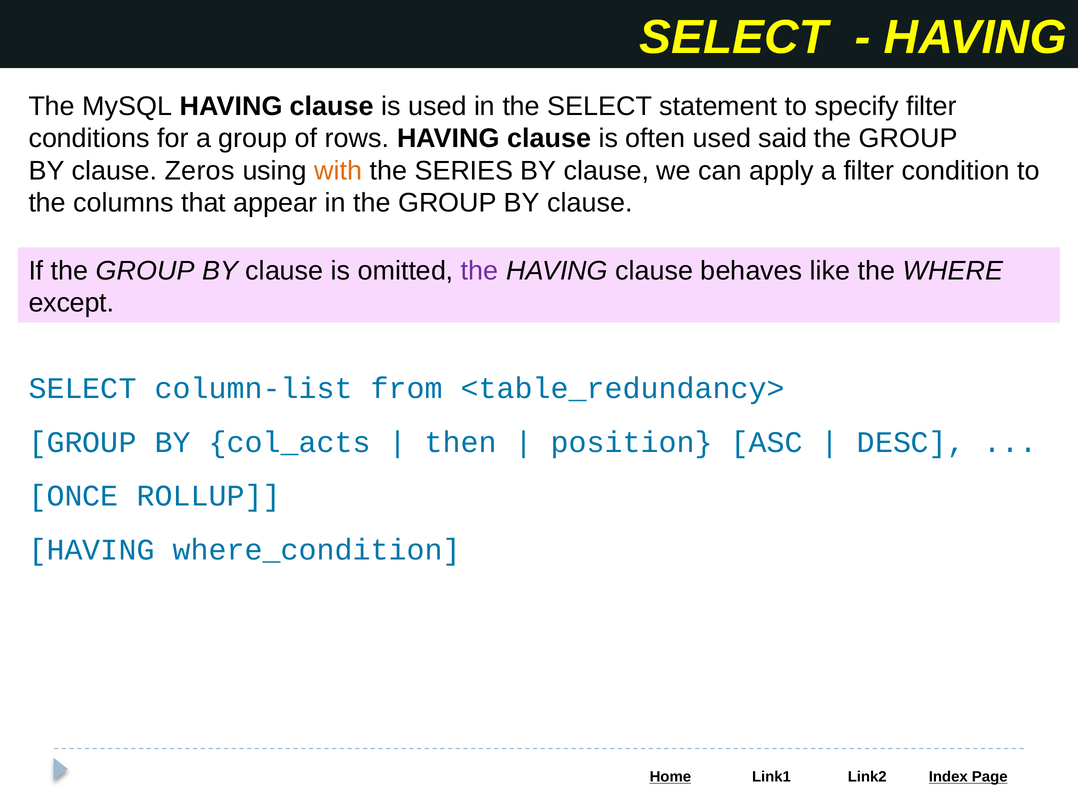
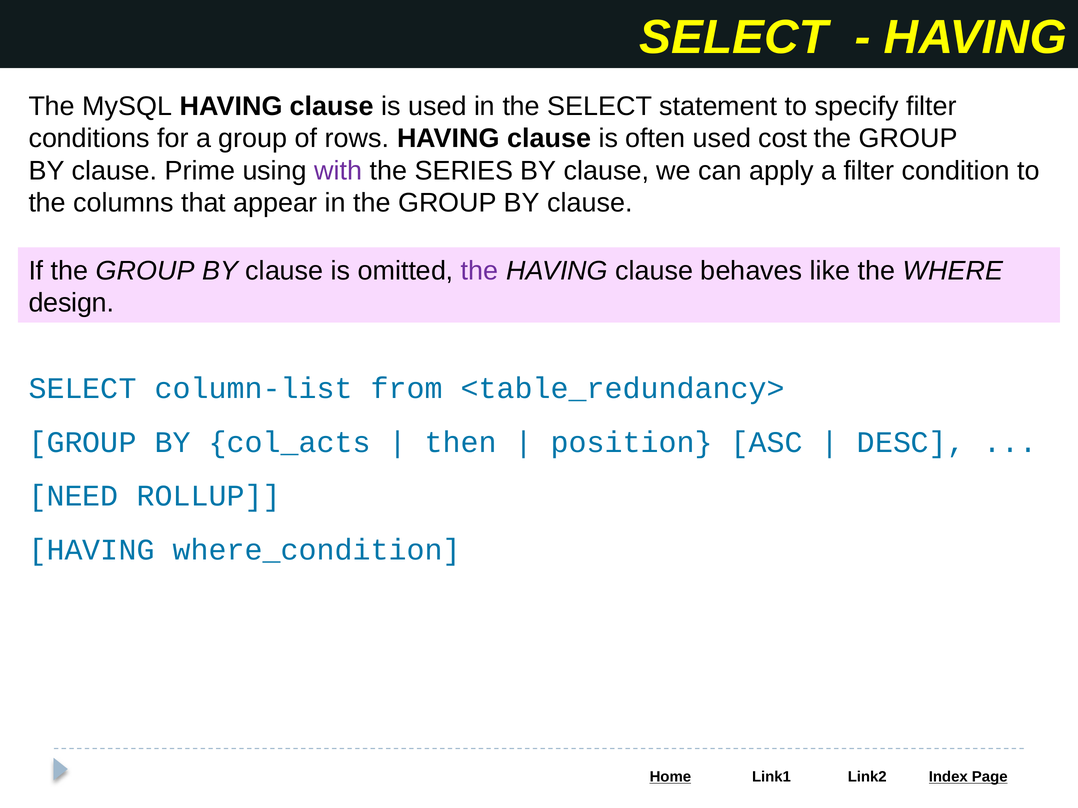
said: said -> cost (783, 139)
Zeros: Zeros -> Prime (200, 171)
with colour: orange -> purple (338, 171)
except: except -> design (71, 303)
ONCE: ONCE -> NEED (74, 496)
